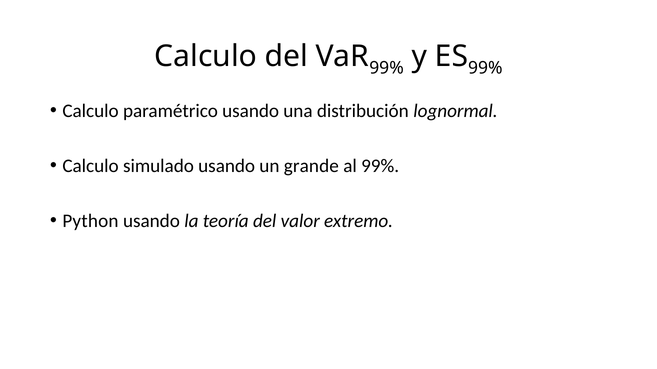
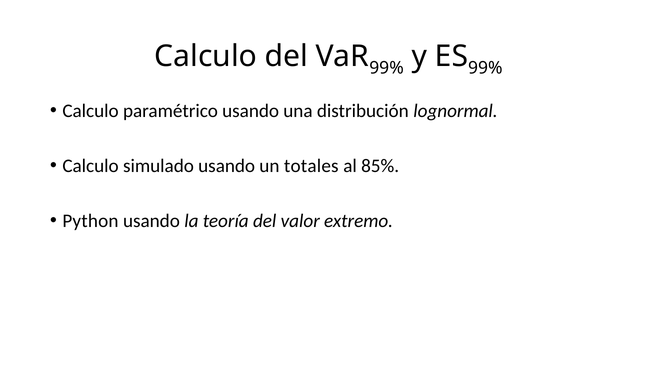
grande: grande -> totales (311, 166)
al 99%: 99% -> 85% (380, 166)
